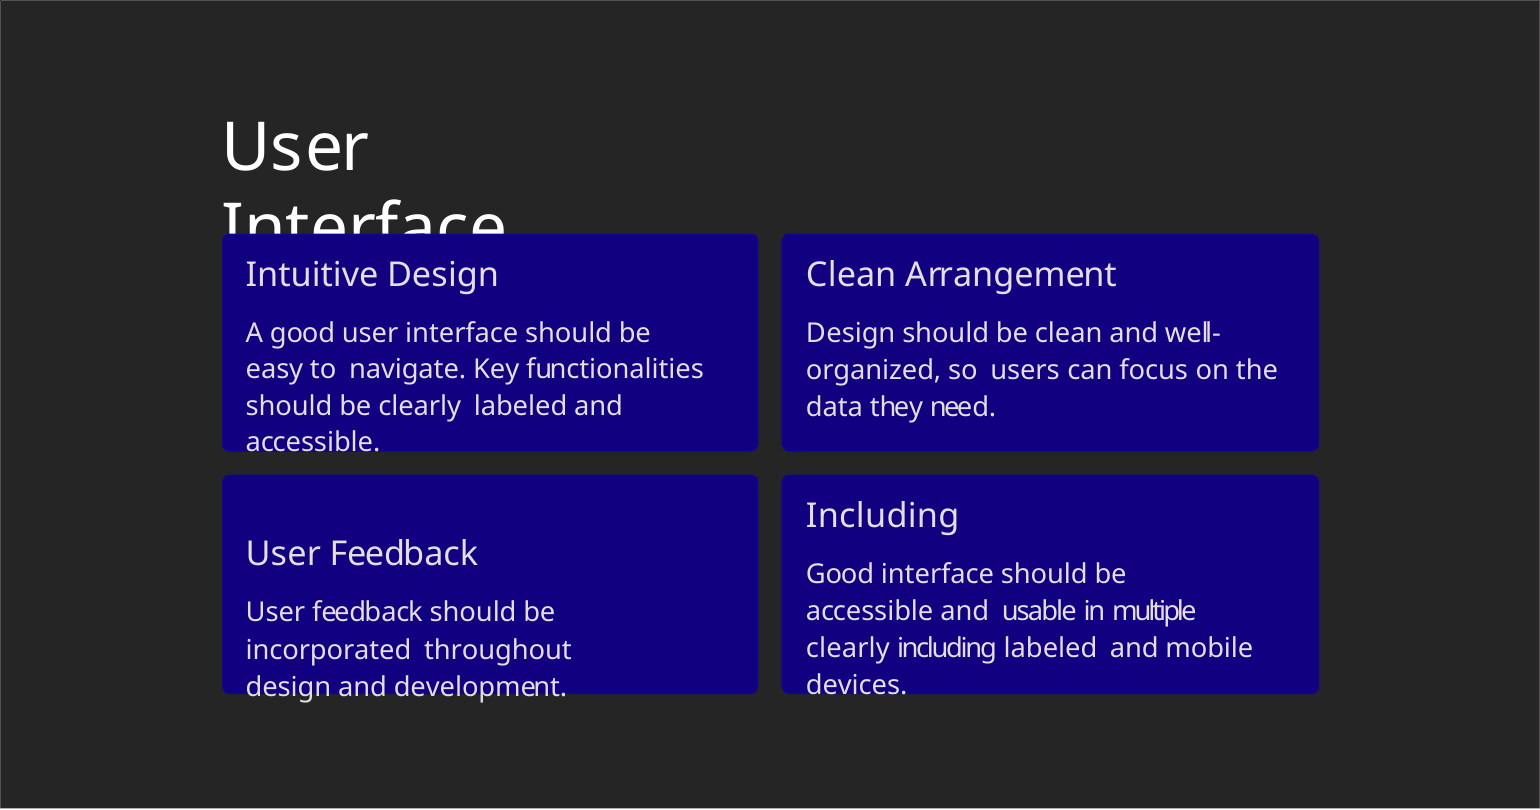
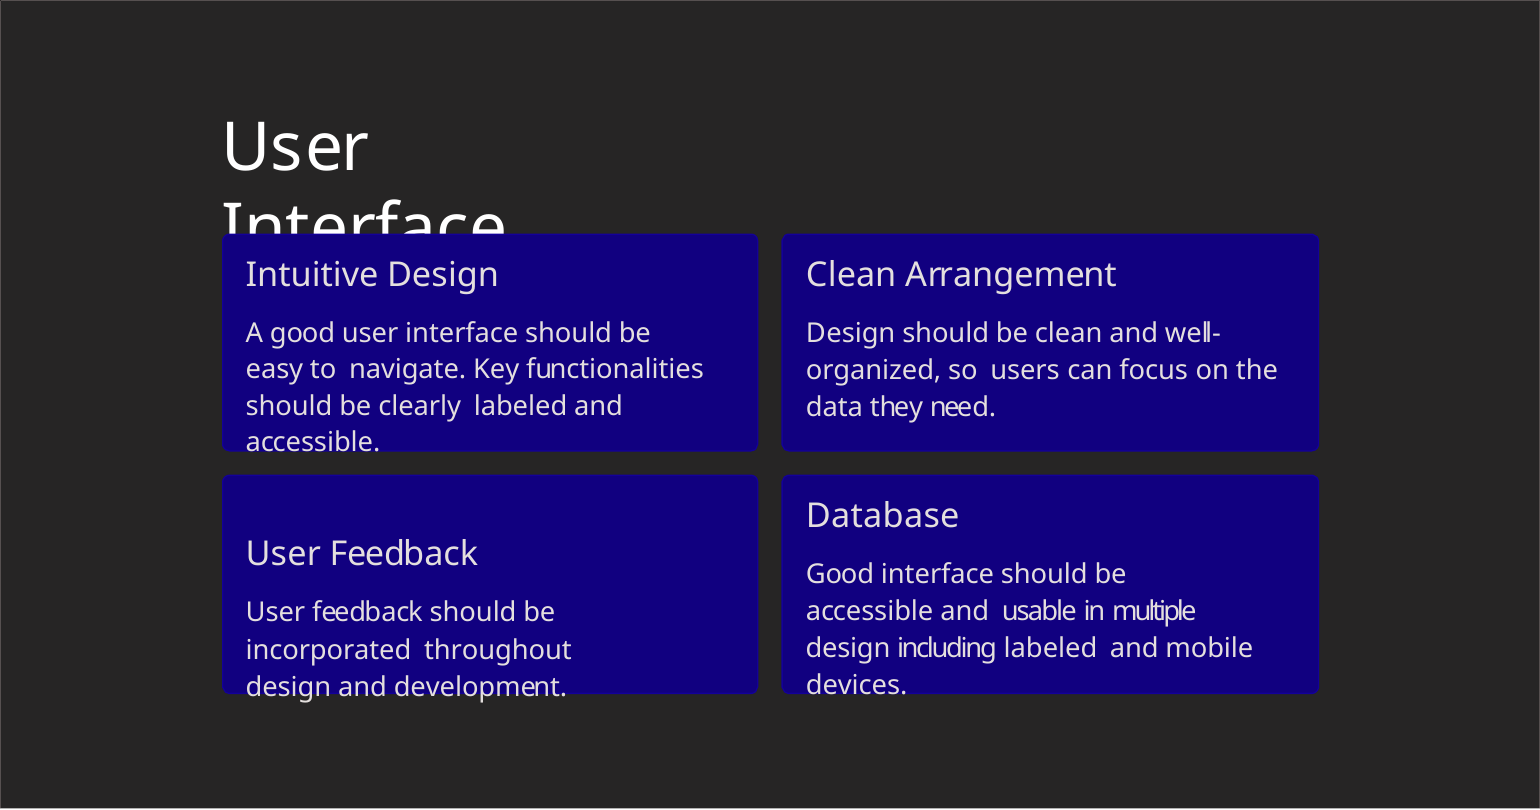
Including: Including -> Database (883, 516)
clearly: clearly -> design (848, 649)
